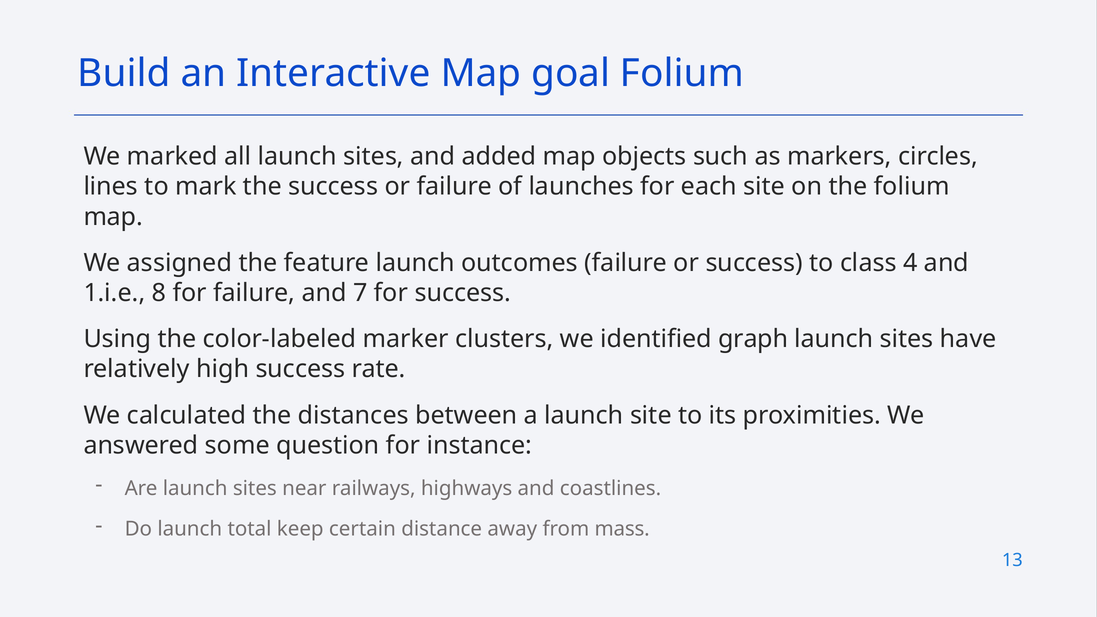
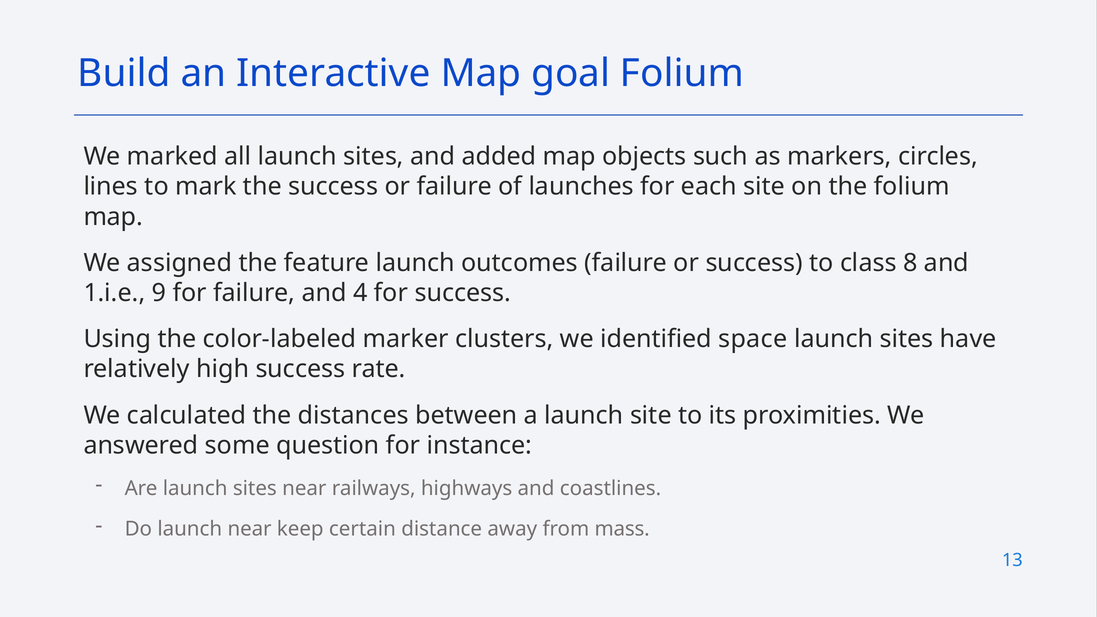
4: 4 -> 8 (910, 263)
8: 8 -> 9 (159, 293)
7: 7 -> 4 (360, 293)
graph: graph -> space (753, 339)
launch total: total -> near (250, 529)
